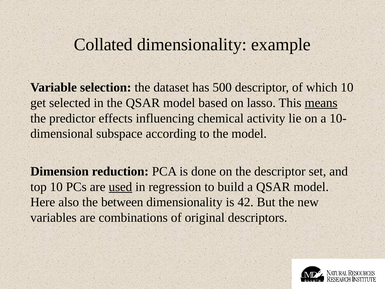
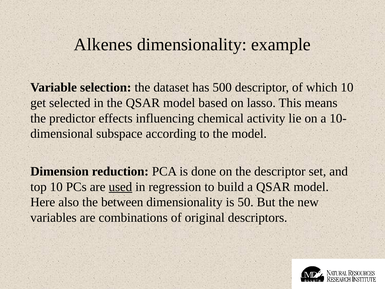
Collated: Collated -> Alkenes (103, 45)
means underline: present -> none (321, 103)
42: 42 -> 50 (246, 202)
